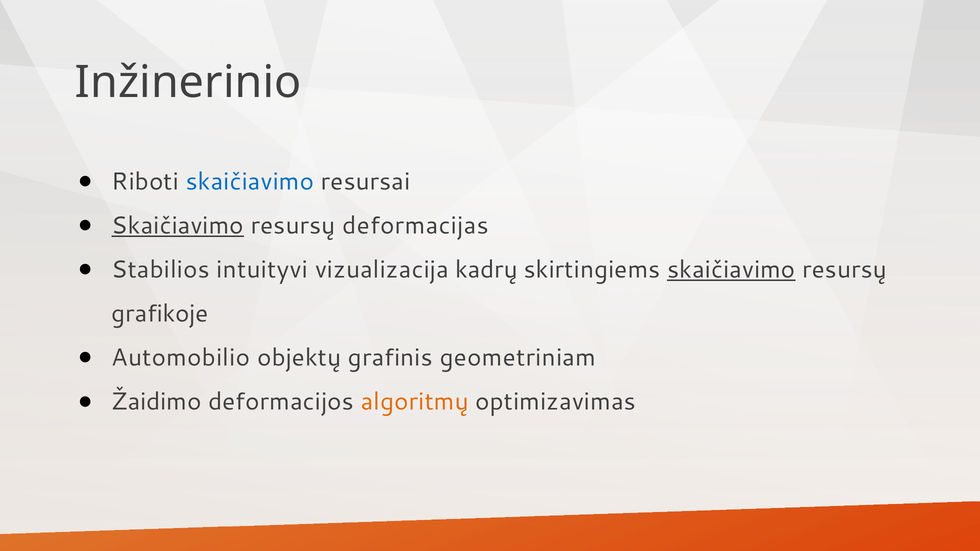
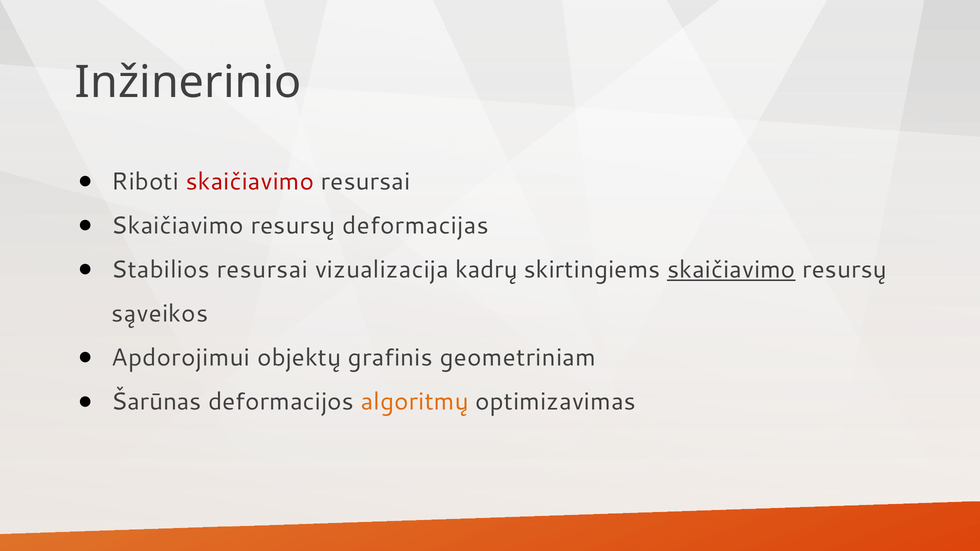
skaičiavimo colour: blue -> red (250, 182)
Skaičiavimo underline: present -> none (178, 226)
Stabilios intuityvi: intuityvi -> resursai (262, 270)
grafikoje: grafikoje -> sąveikos (160, 314)
Automobilio: Automobilio -> Apdorojimui (181, 358)
Žaidimo: Žaidimo -> Šarūnas (157, 402)
